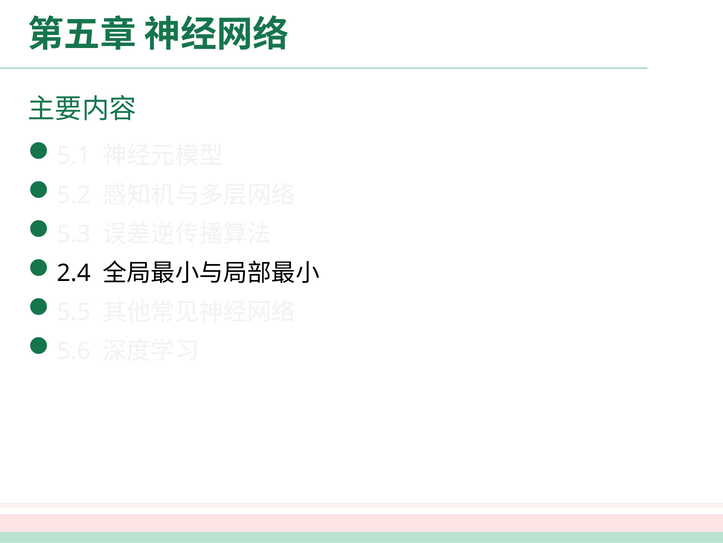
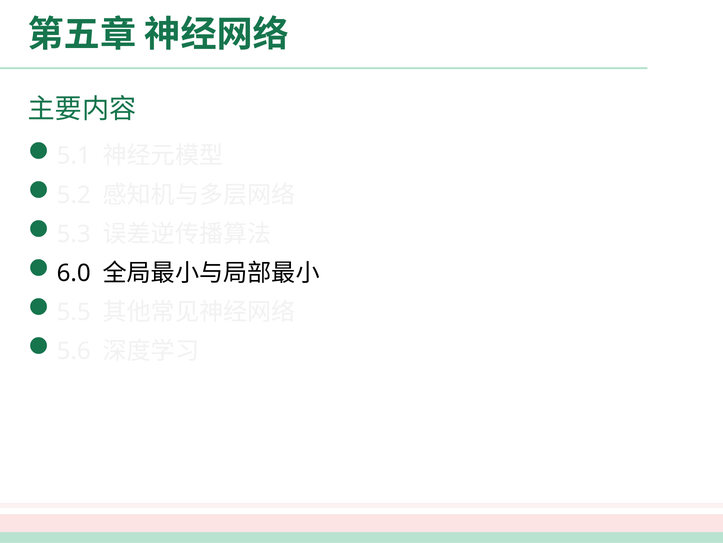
2.4: 2.4 -> 6.0 (74, 273)
